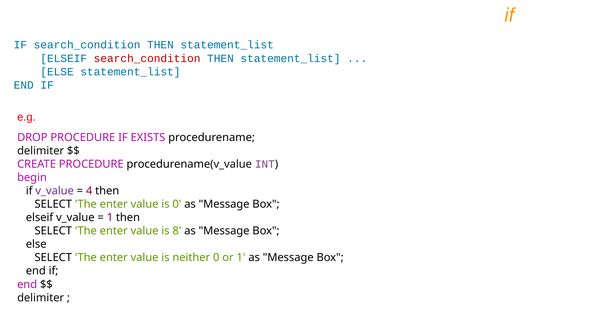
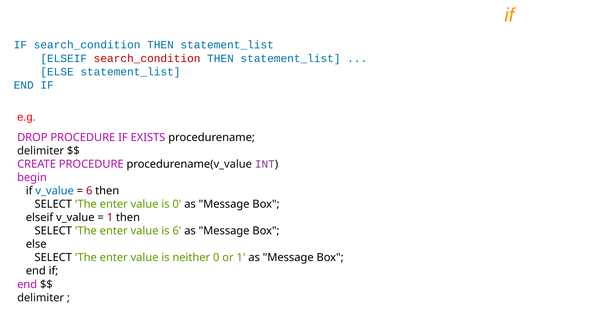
v_value colour: purple -> blue (55, 191)
4: 4 -> 6 (89, 191)
is 8: 8 -> 6 (177, 231)
